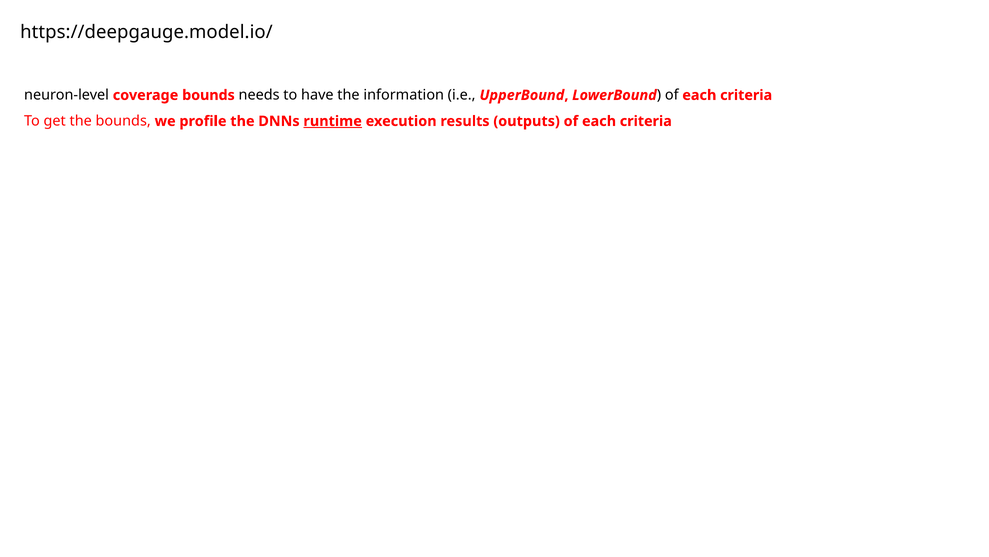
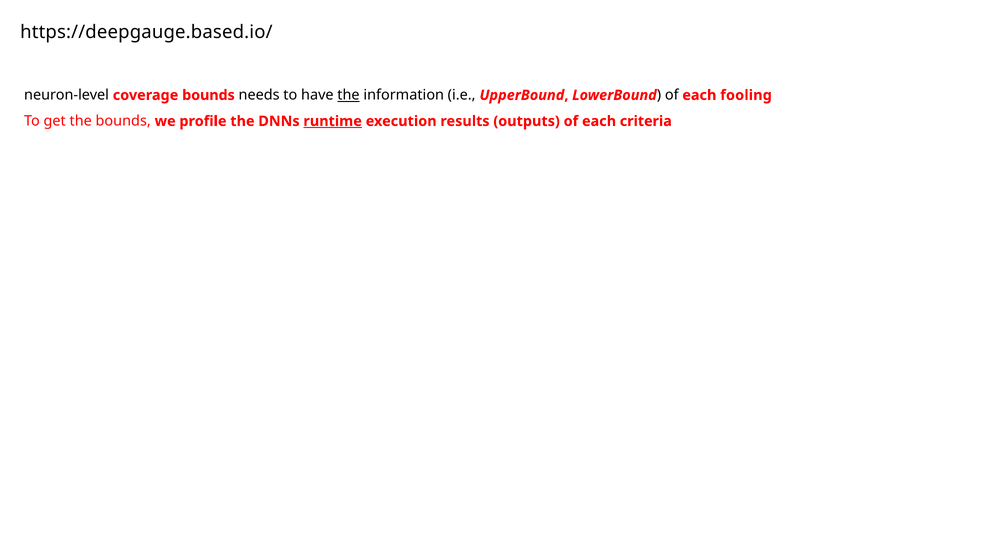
https://deepgauge.model.io/: https://deepgauge.model.io/ -> https://deepgauge.based.io/ (146, 32)
the underline: none -> present (348, 95)
LowerBound of each criteria: criteria -> fooling (746, 95)
